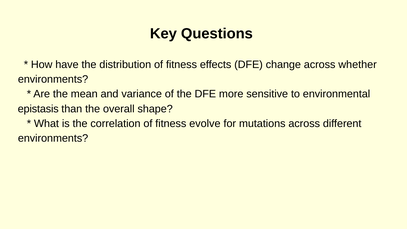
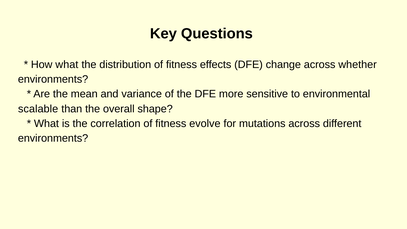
How have: have -> what (67, 64)
epistasis: epistasis -> scalable (38, 109)
